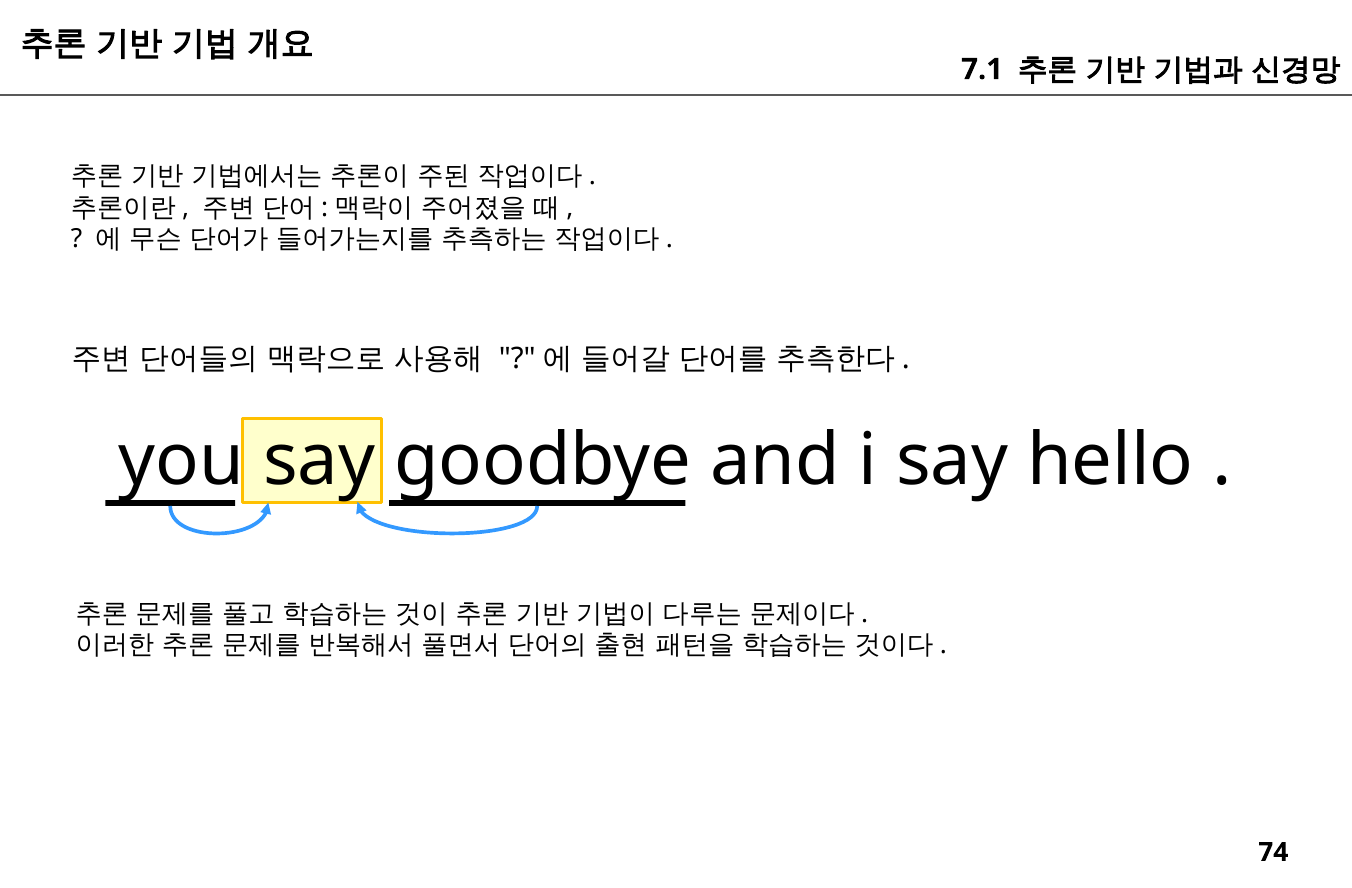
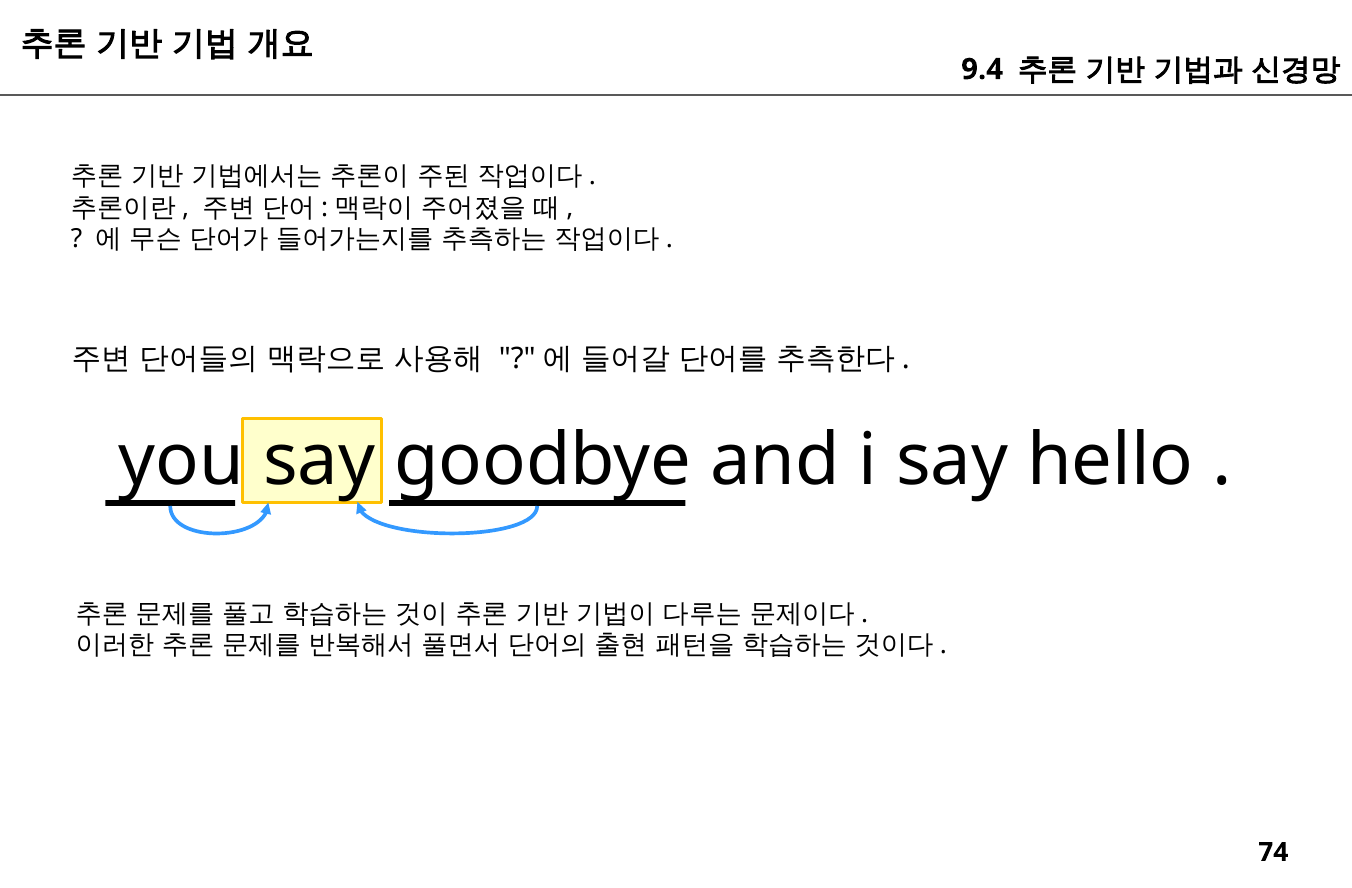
7.1: 7.1 -> 9.4 (982, 69)
